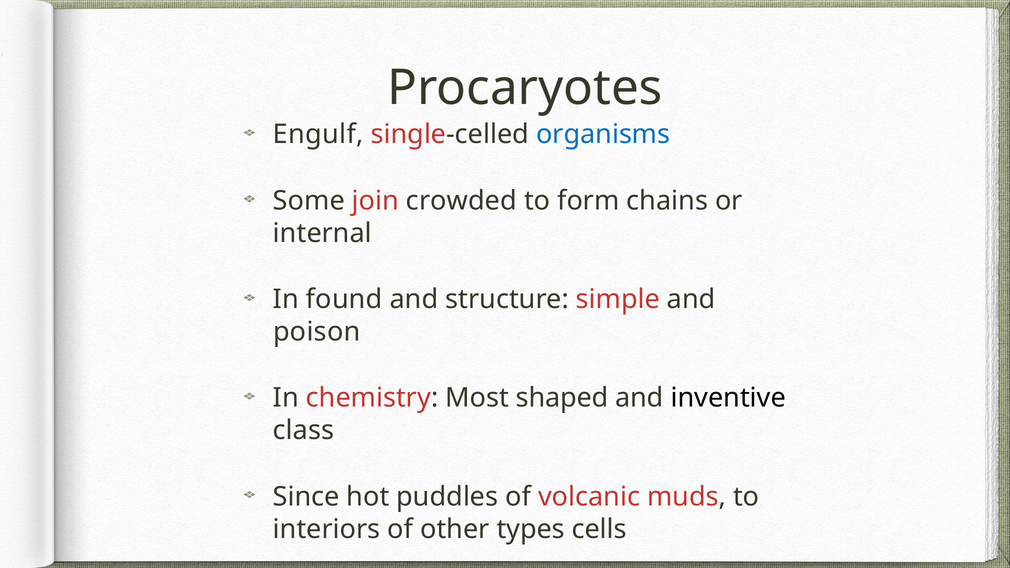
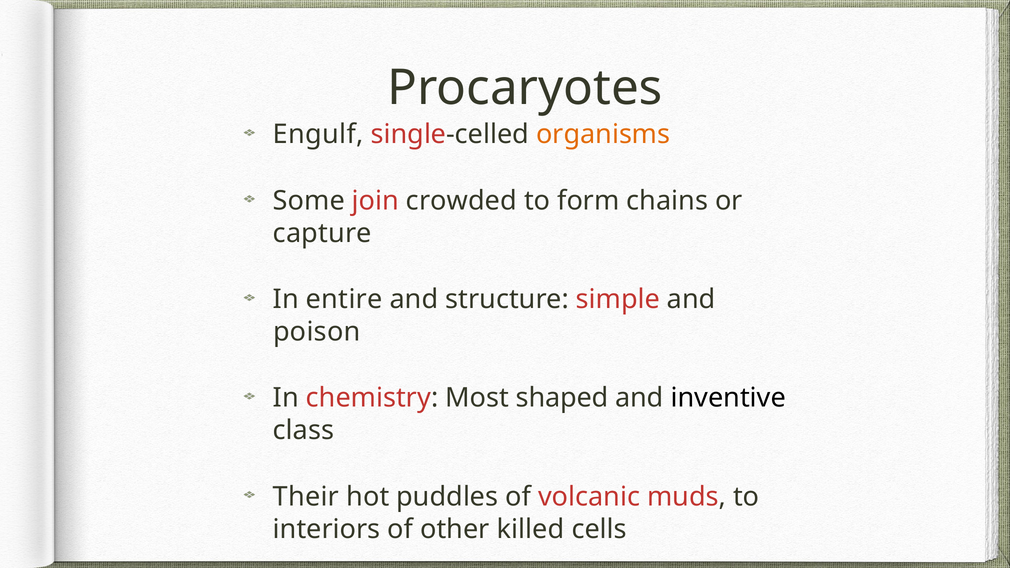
organisms colour: blue -> orange (603, 134)
internal: internal -> capture (322, 233)
found: found -> entire (344, 299)
Since: Since -> Their (306, 497)
types: types -> killed (531, 529)
